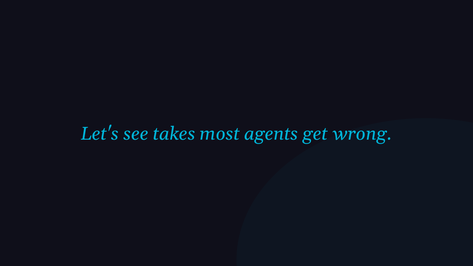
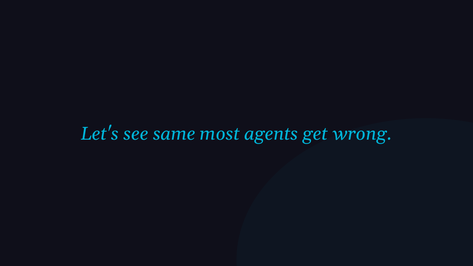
takes: takes -> same (174, 134)
